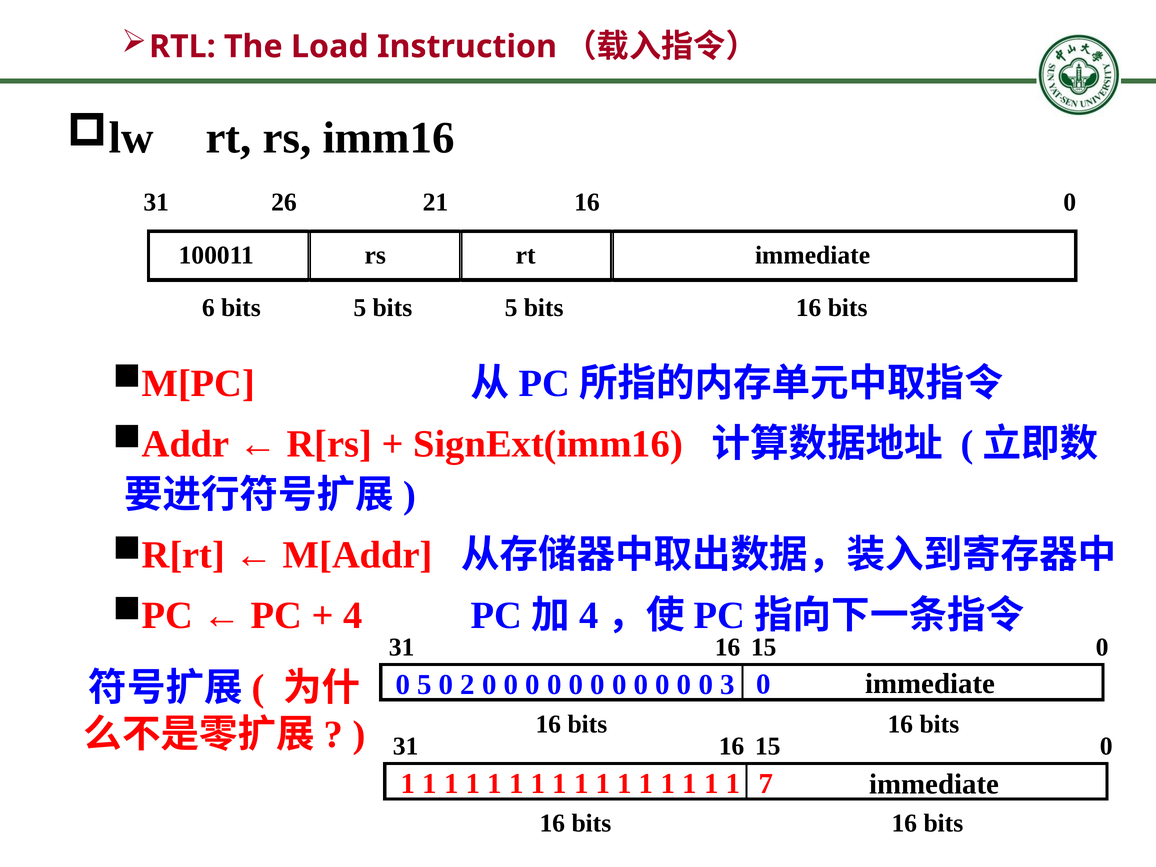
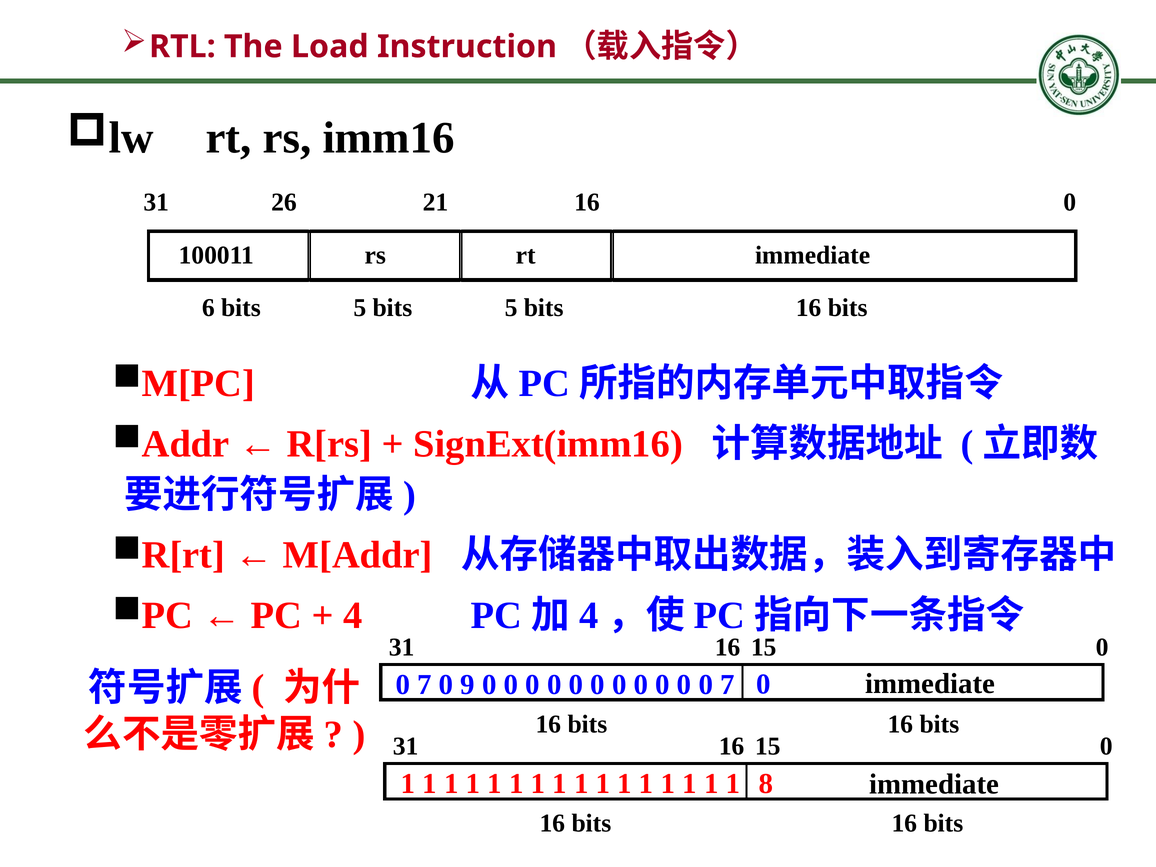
5: 5 -> 7 (424, 685)
2: 2 -> 9 (468, 685)
0 0 3: 3 -> 7 (727, 685)
7: 7 -> 8 (766, 784)
